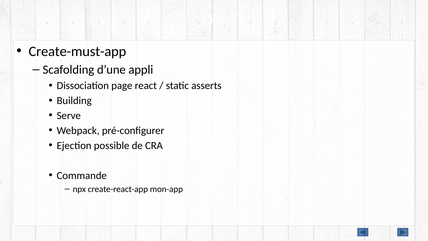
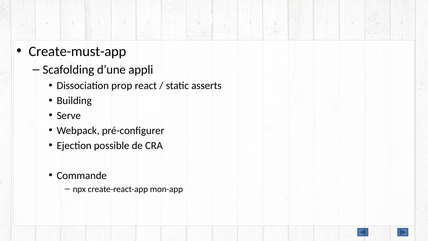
page: page -> prop (122, 86)
